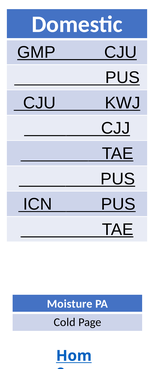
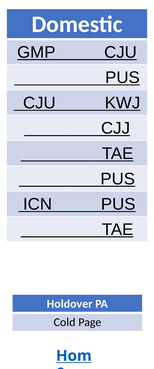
Moisture: Moisture -> Holdover (70, 303)
